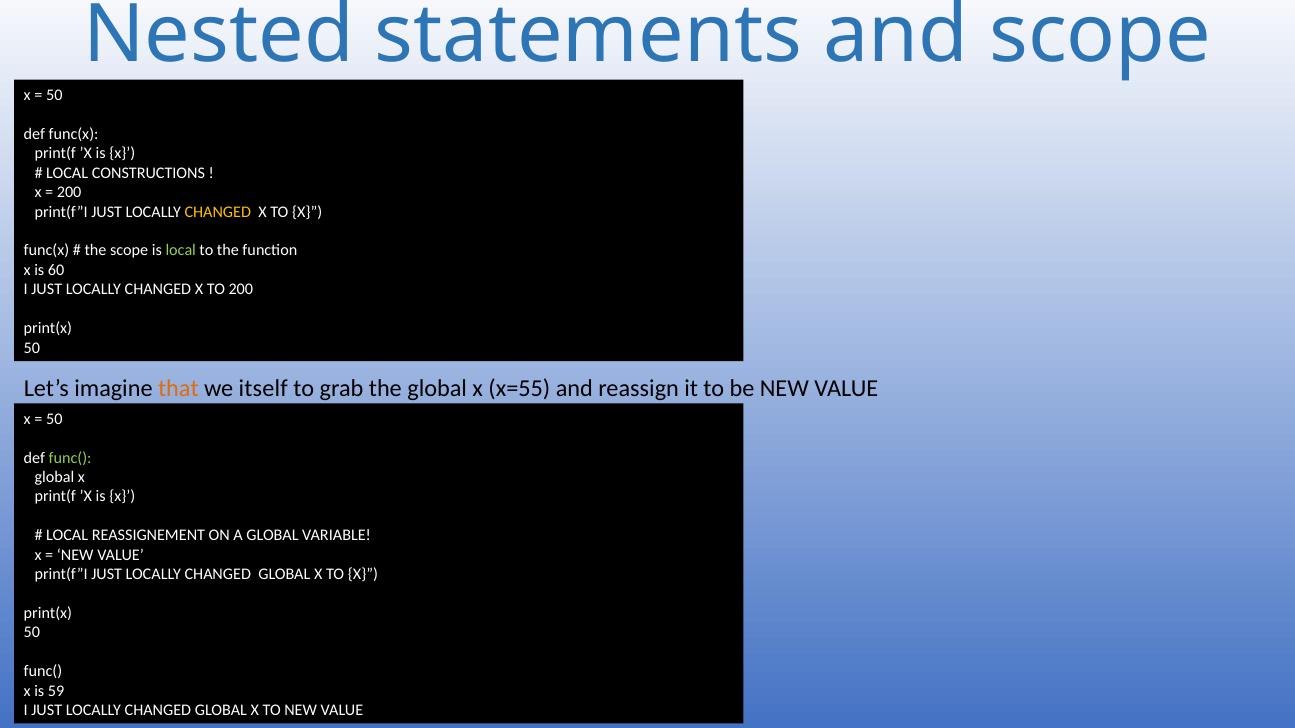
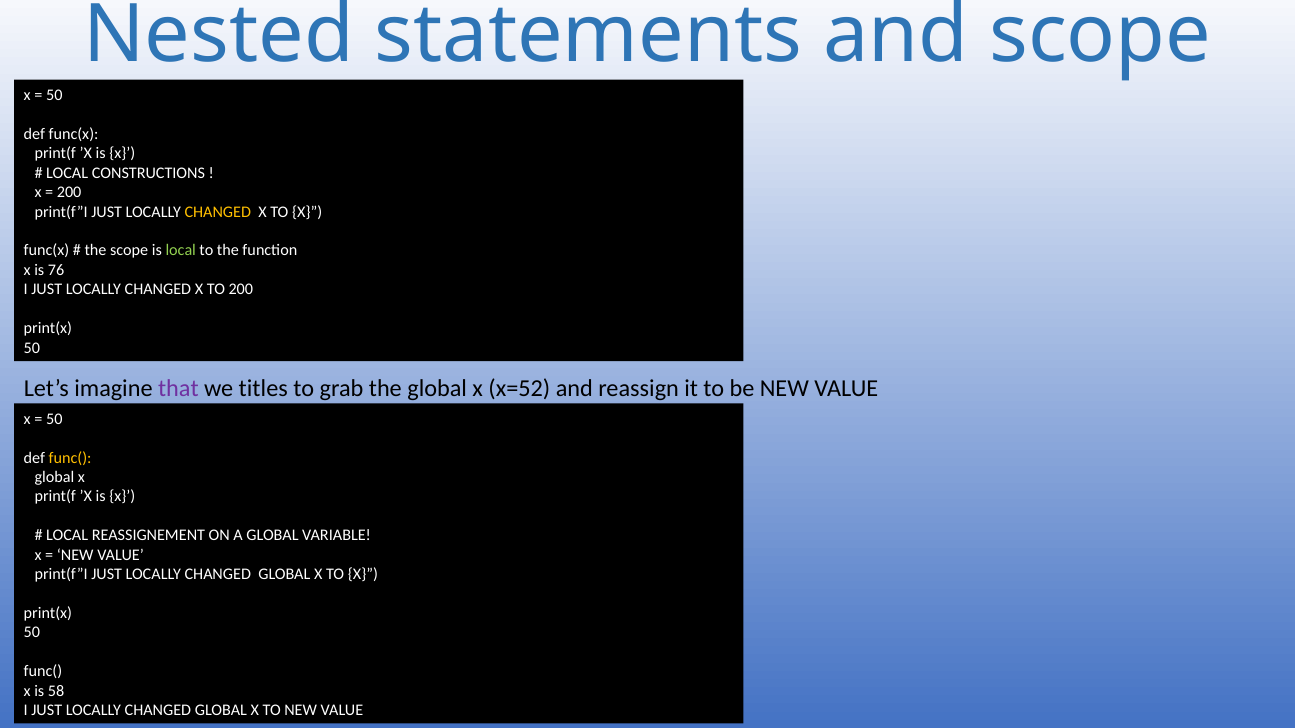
60: 60 -> 76 (56, 270)
that colour: orange -> purple (178, 389)
itself: itself -> titles (263, 389)
x=55: x=55 -> x=52 (519, 389)
func( colour: light green -> yellow (70, 458)
59: 59 -> 58 (56, 691)
